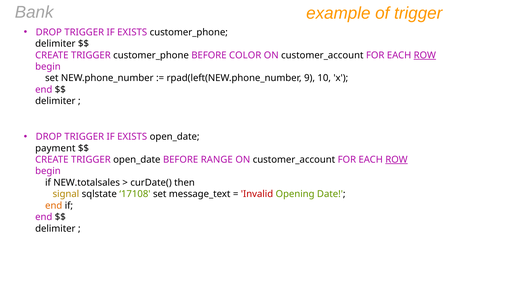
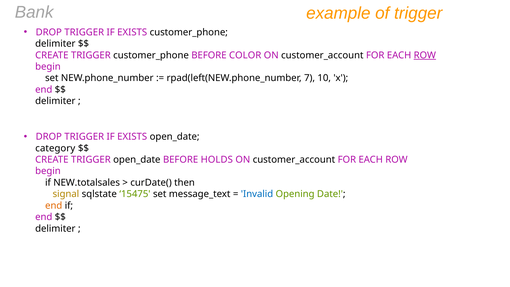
9: 9 -> 7 (310, 78)
payment: payment -> category (55, 148)
RANGE: RANGE -> HOLDS (217, 160)
ROW underline: present -> none (396, 160)
17108: 17108 -> 15475 (135, 194)
Invalid colour: red -> blue (257, 194)
